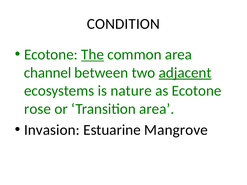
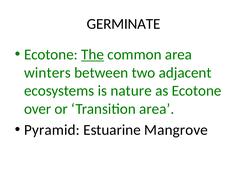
CONDITION: CONDITION -> GERMINATE (124, 24)
channel: channel -> winters (47, 73)
adjacent underline: present -> none (185, 73)
rose: rose -> over (38, 109)
Invasion: Invasion -> Pyramid (52, 130)
